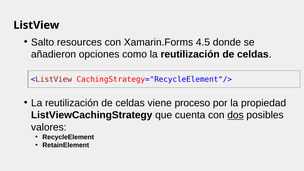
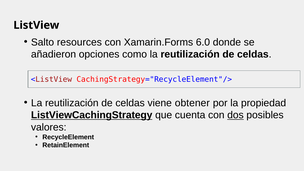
4.5: 4.5 -> 6.0 (203, 42)
proceso: proceso -> obtener (192, 103)
ListViewCachingStrategy underline: none -> present (92, 115)
